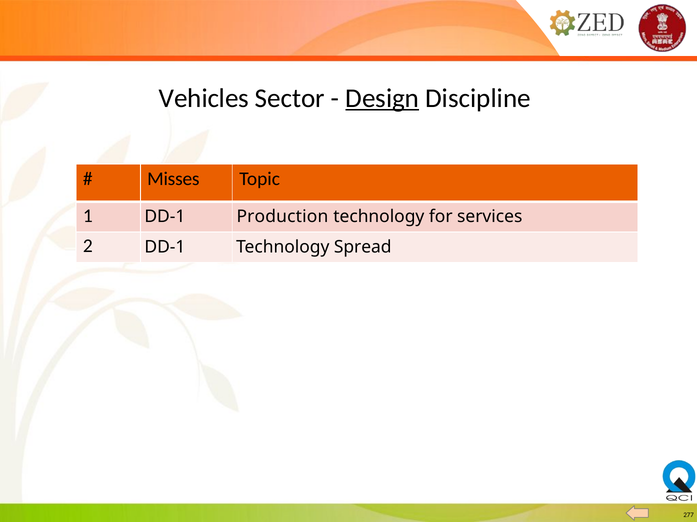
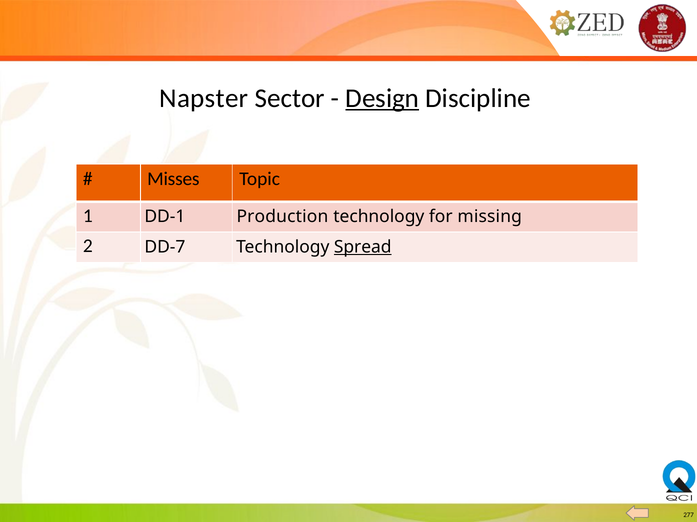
Vehicles: Vehicles -> Napster (204, 98)
services: services -> missing (490, 217)
2 DD-1: DD-1 -> DD-7 (165, 247)
Spread underline: none -> present (363, 247)
